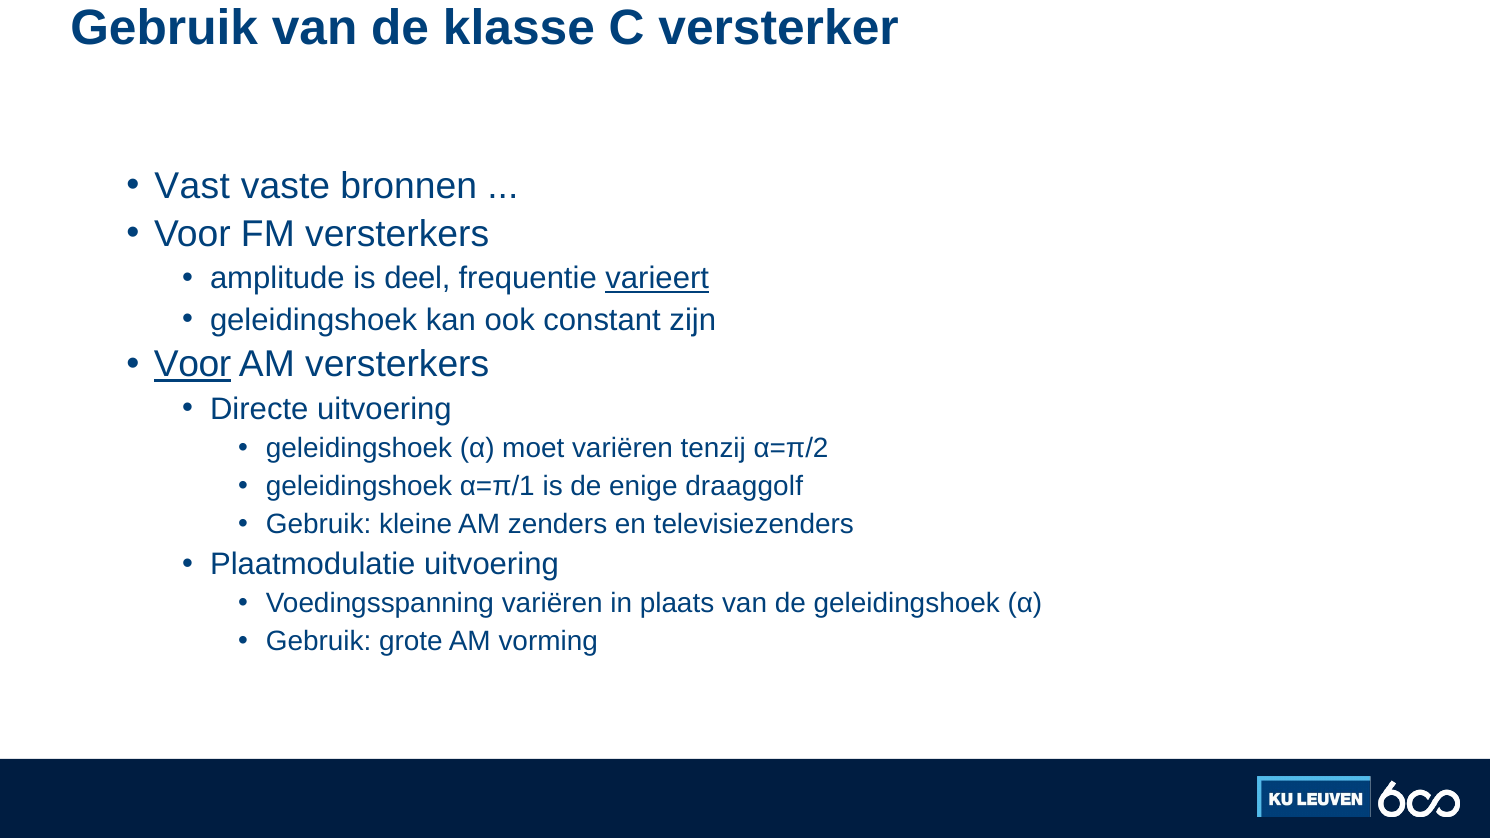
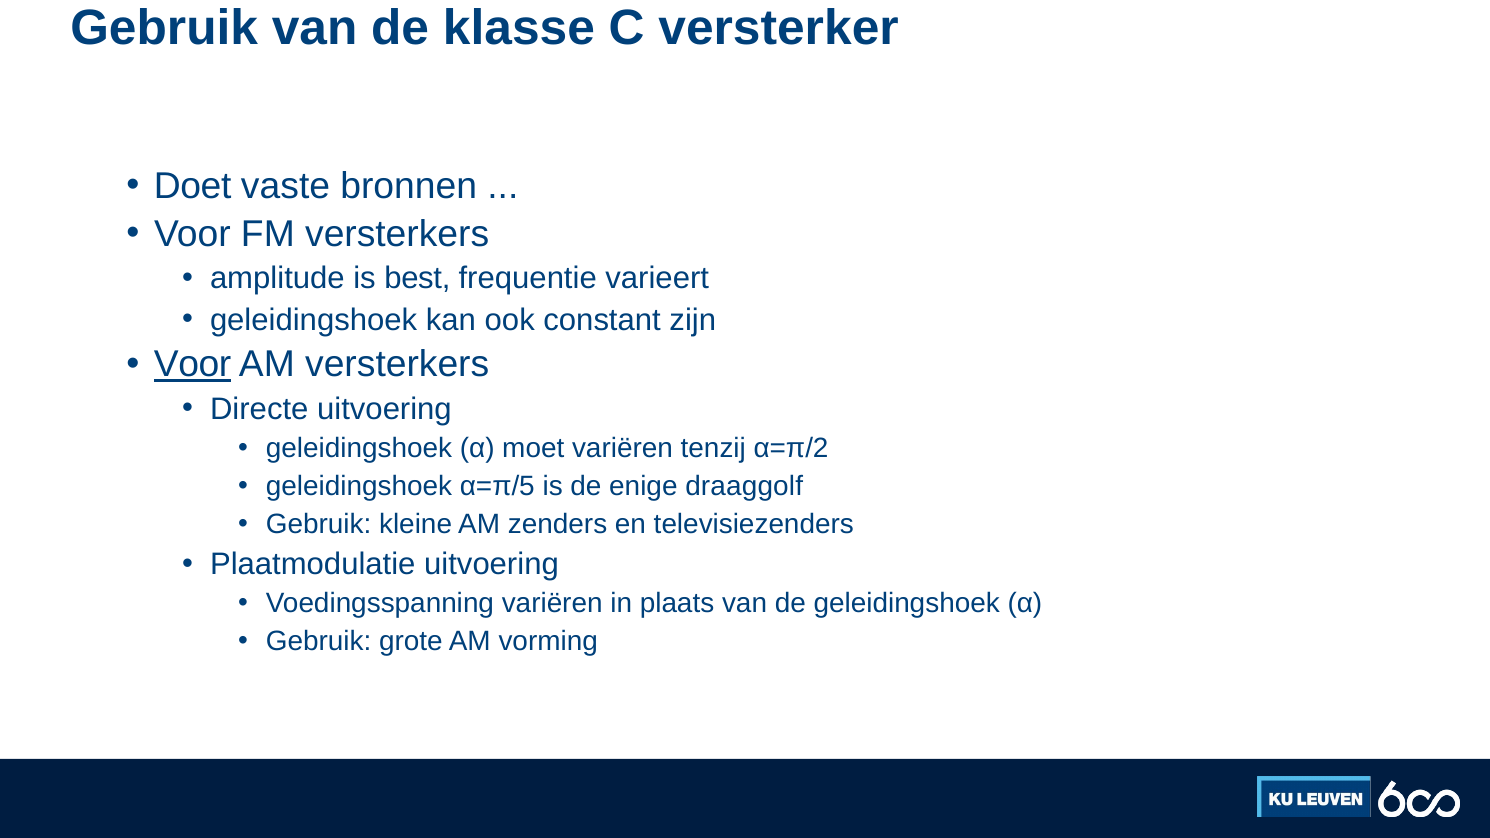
Vast: Vast -> Doet (193, 186)
deel: deel -> best (417, 279)
varieert underline: present -> none (657, 279)
α=π/1: α=π/1 -> α=π/5 (497, 487)
